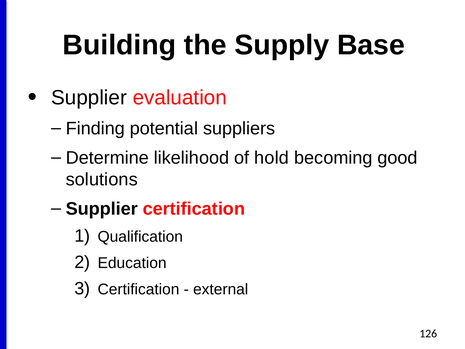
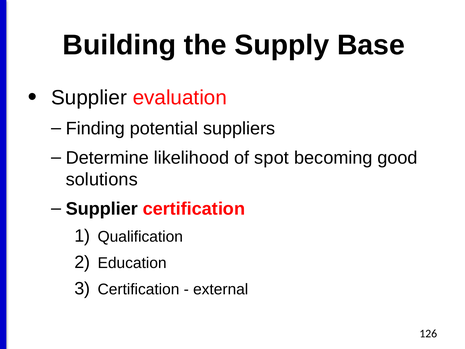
hold: hold -> spot (272, 158)
